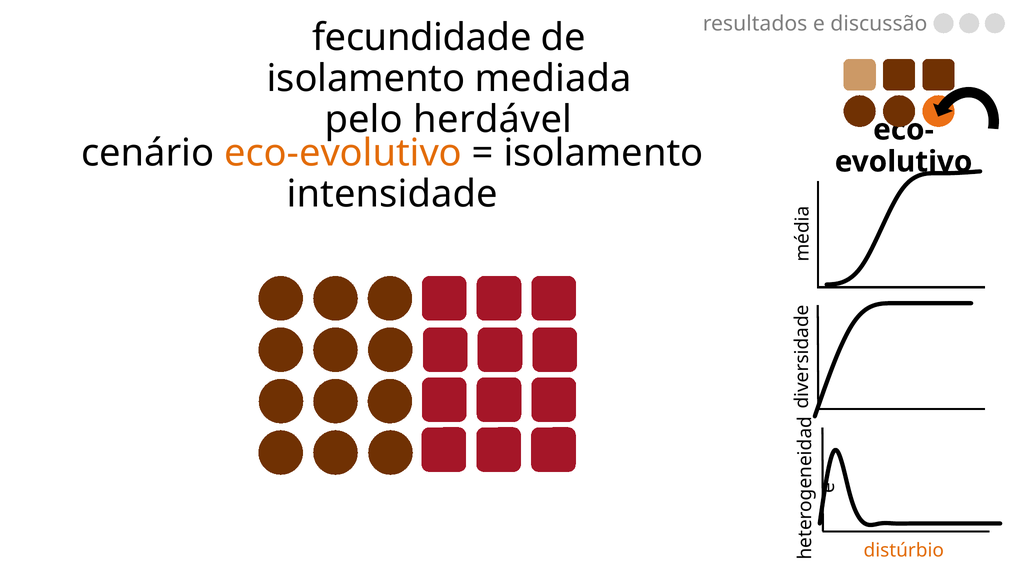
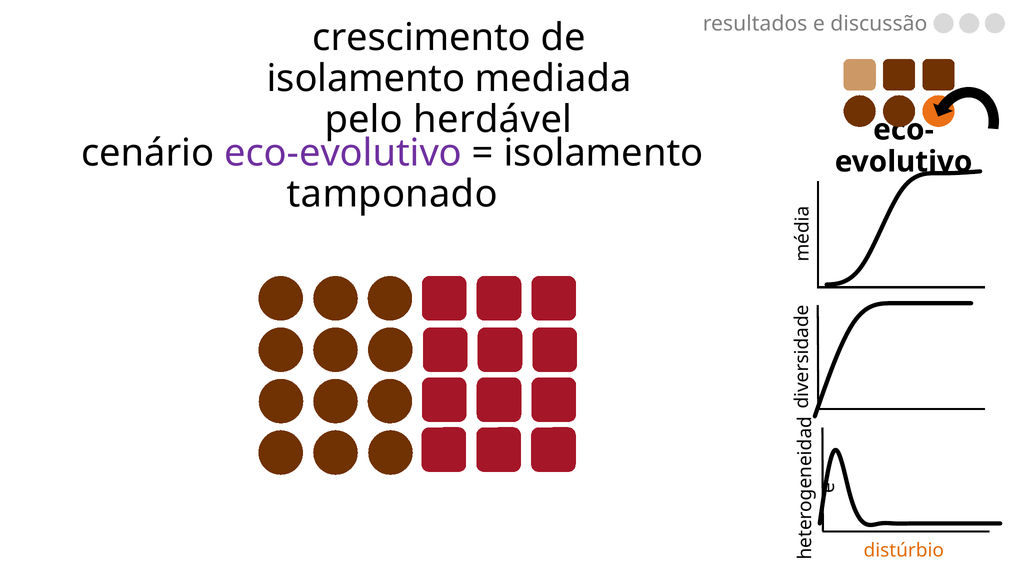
fecundidade: fecundidade -> crescimento (422, 38)
eco-evolutivo colour: orange -> purple (343, 153)
intensidade: intensidade -> tamponado (392, 194)
